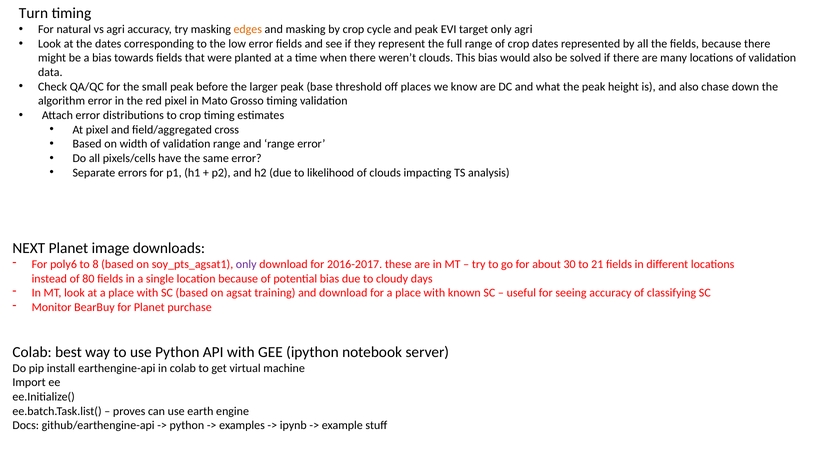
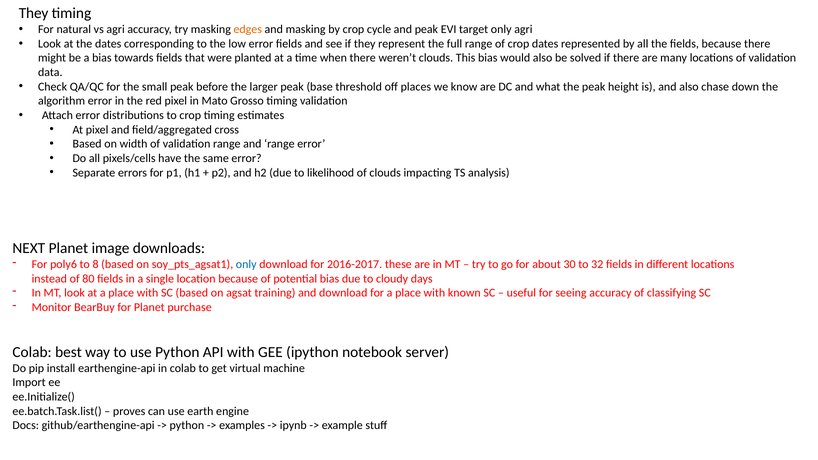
Turn: Turn -> They (34, 13)
only colour: purple -> blue (246, 264)
21: 21 -> 32 (597, 264)
